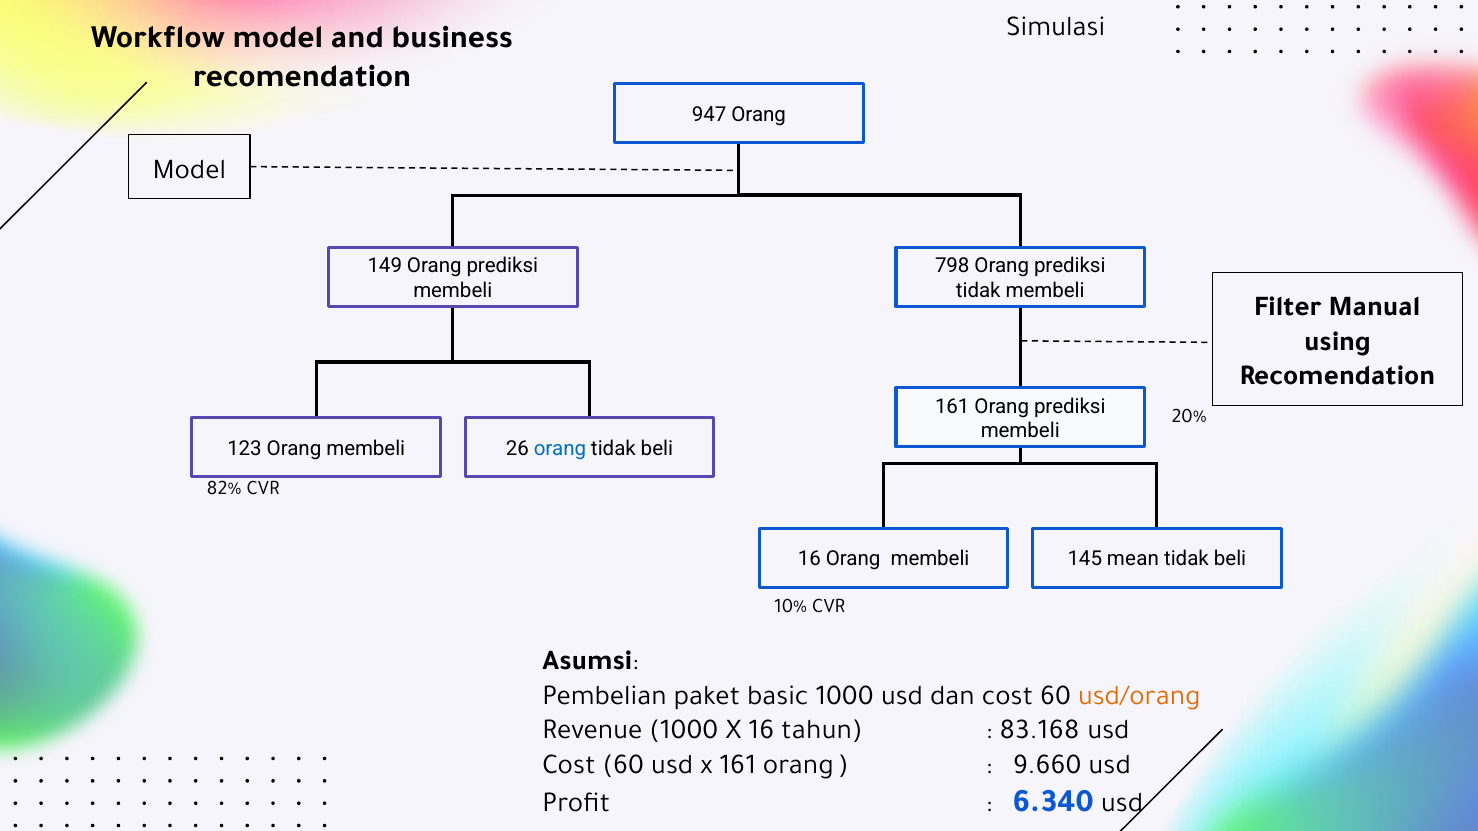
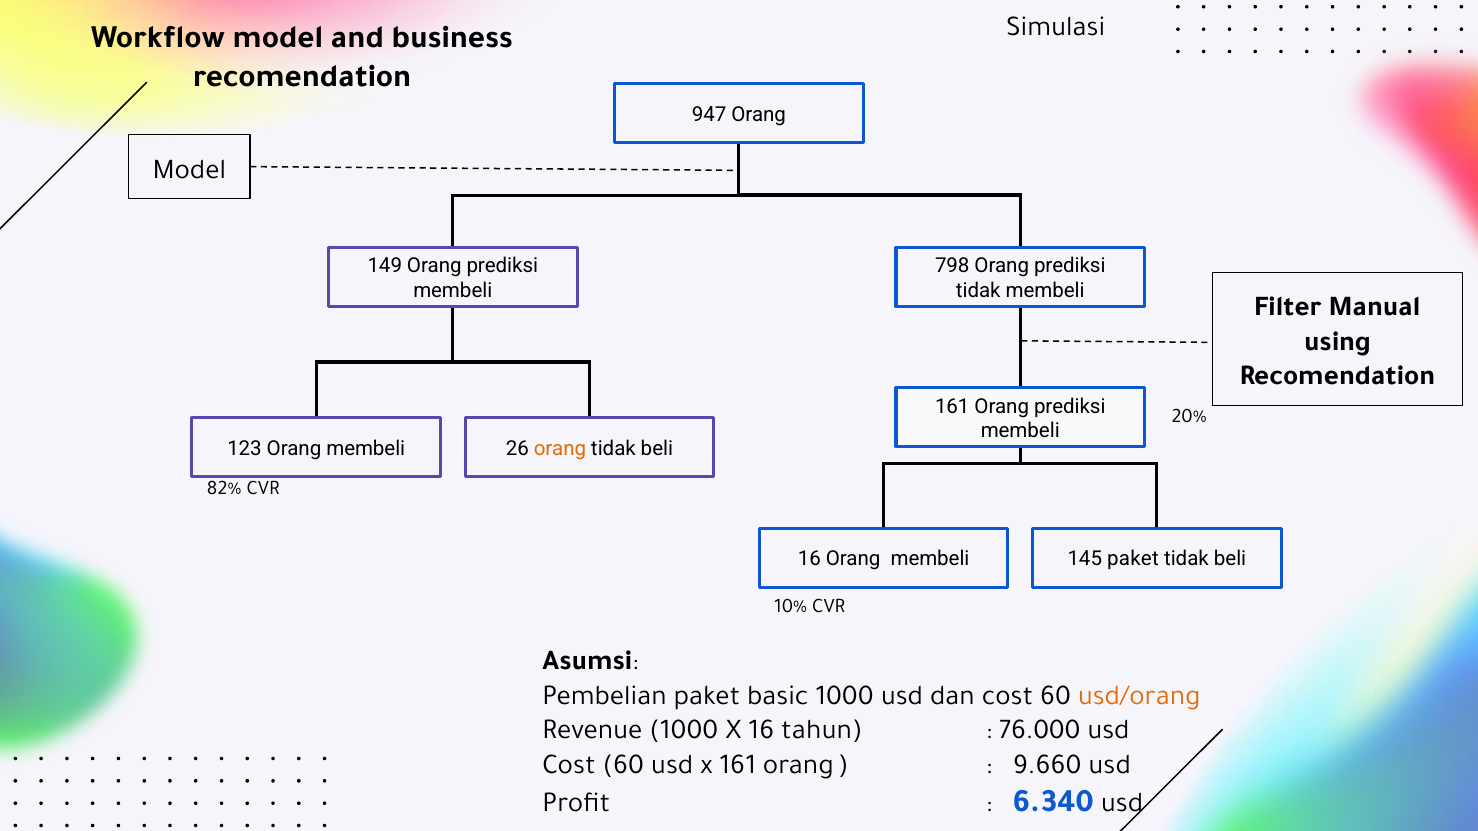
orang colour: blue -> orange (560, 449)
145 mean: mean -> paket (1133, 559)
83.168: 83.168 -> 76.000 (1040, 730)
